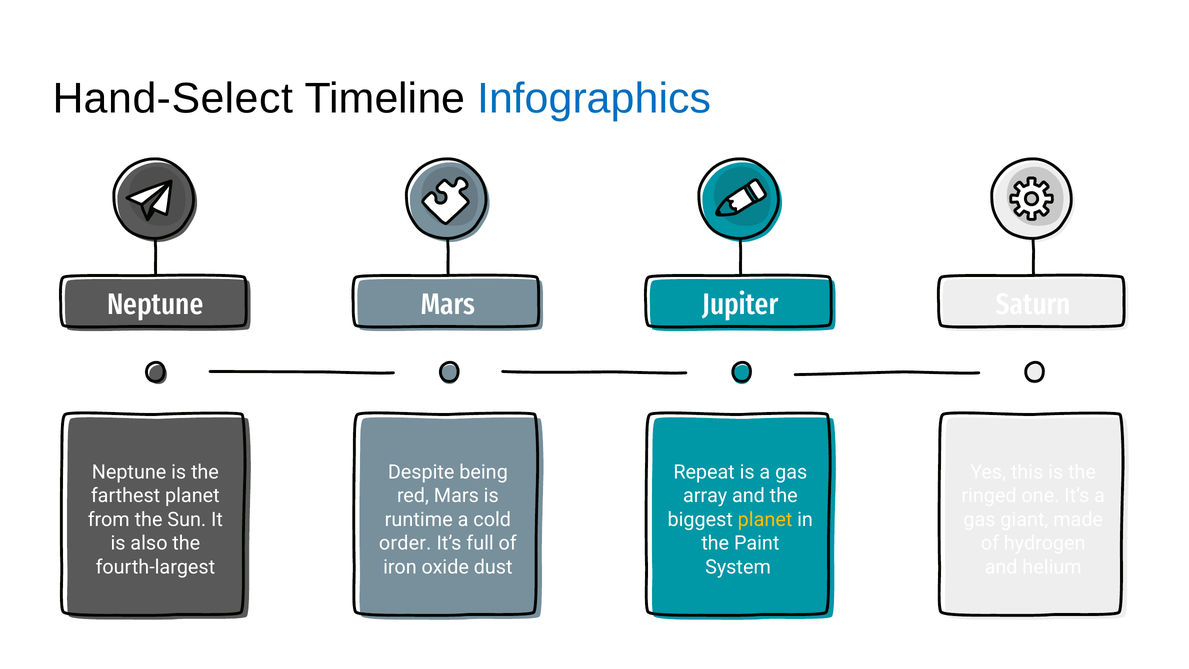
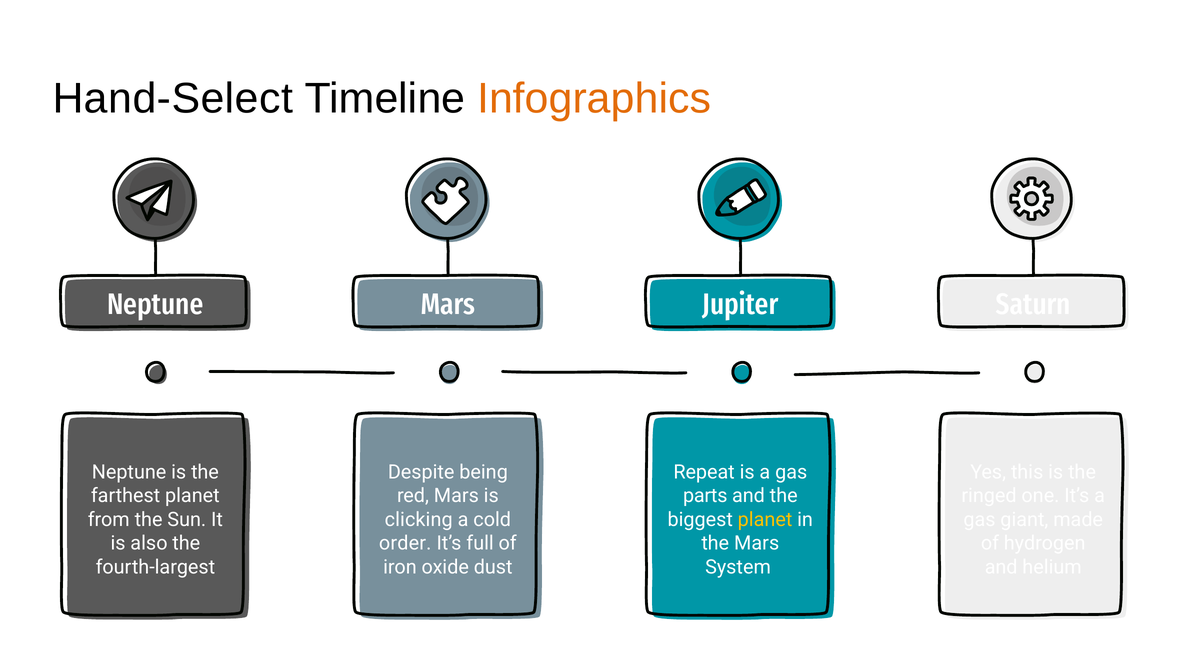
Infographics colour: blue -> orange (594, 99)
array: array -> parts (705, 496)
runtime: runtime -> clicking (419, 519)
the Paint: Paint -> Mars (757, 543)
